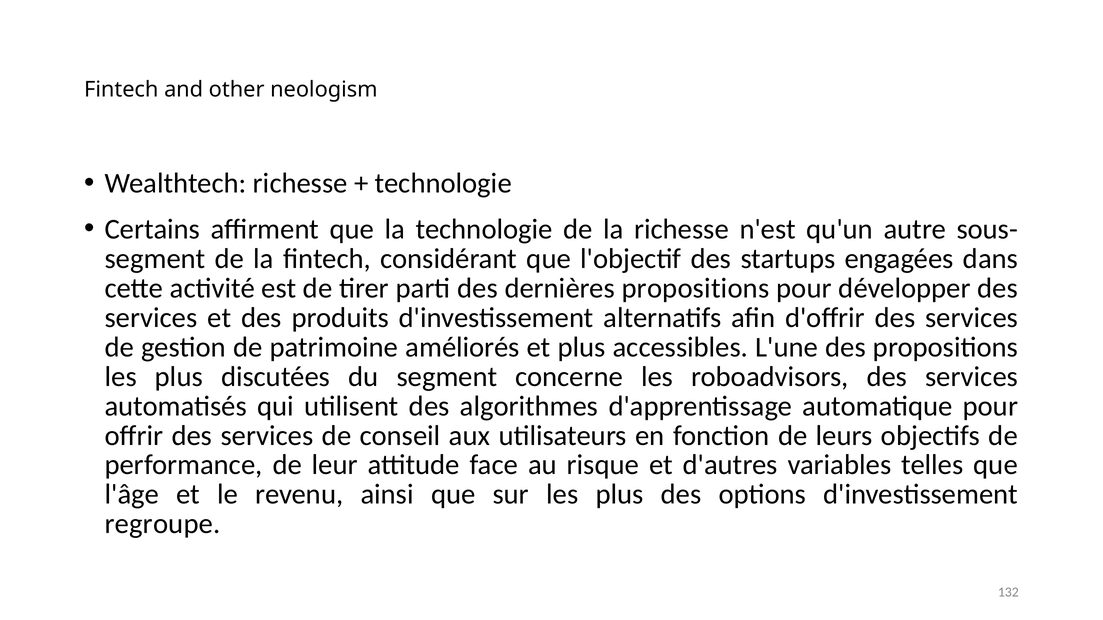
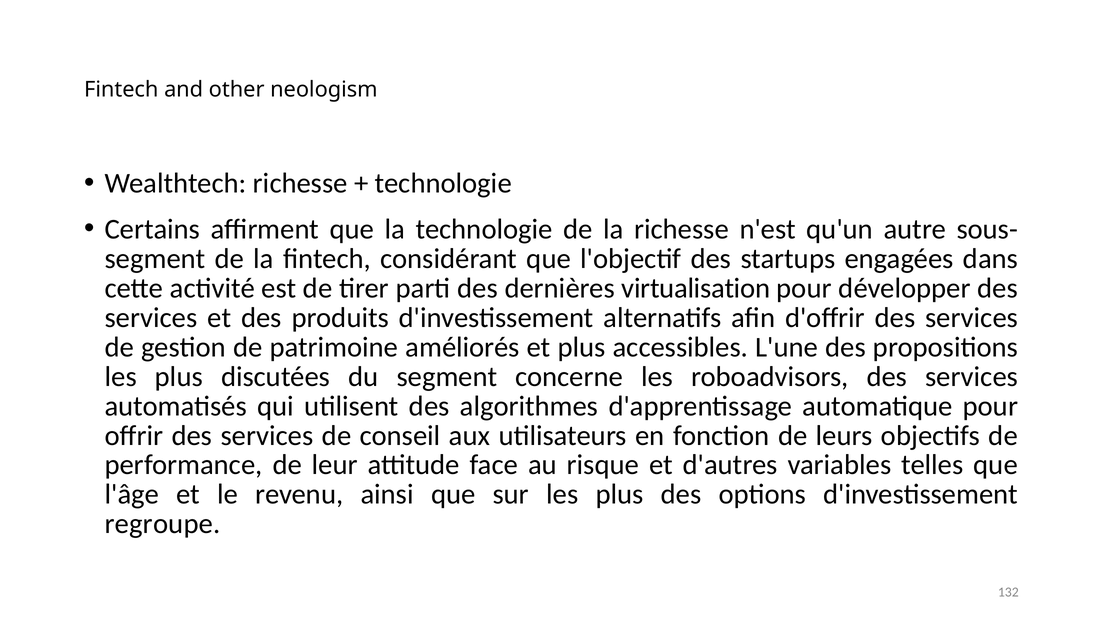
dernières propositions: propositions -> virtualisation (696, 288)
